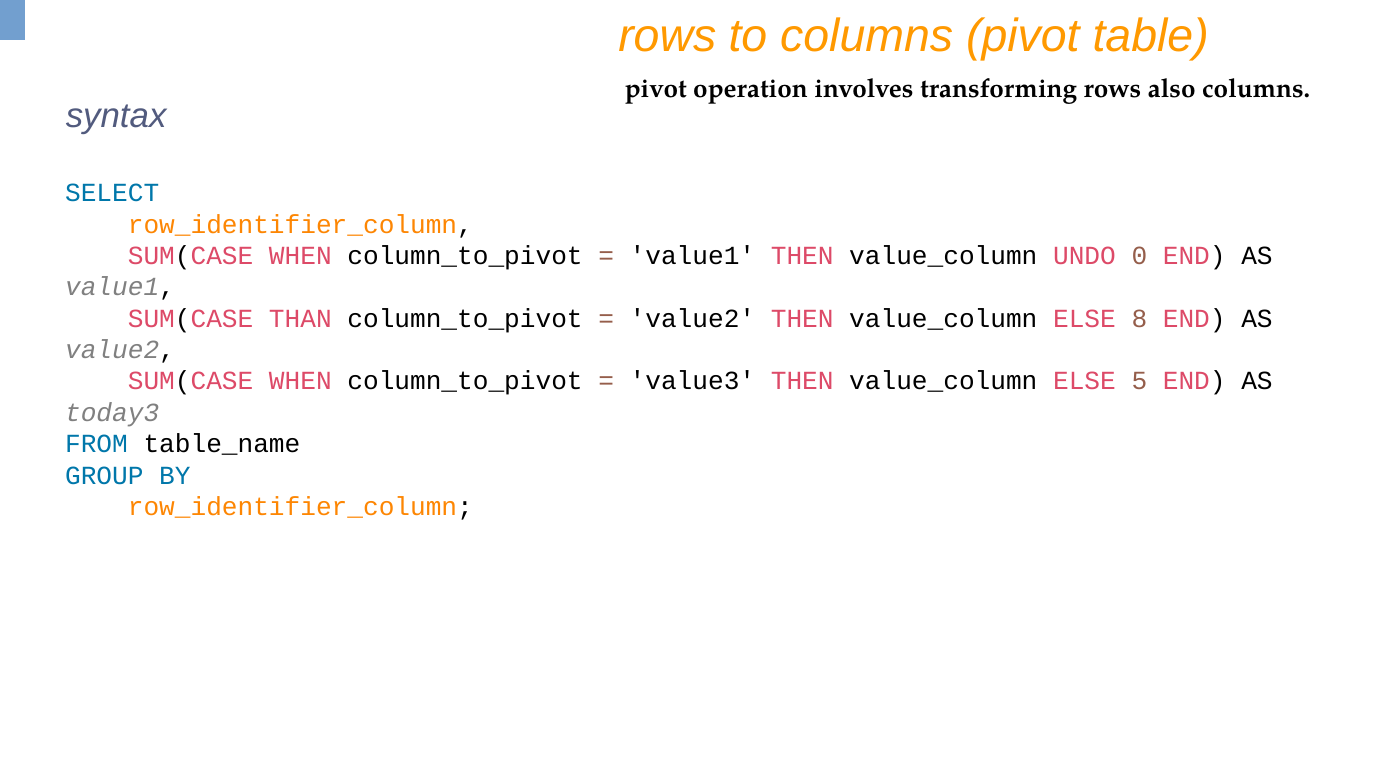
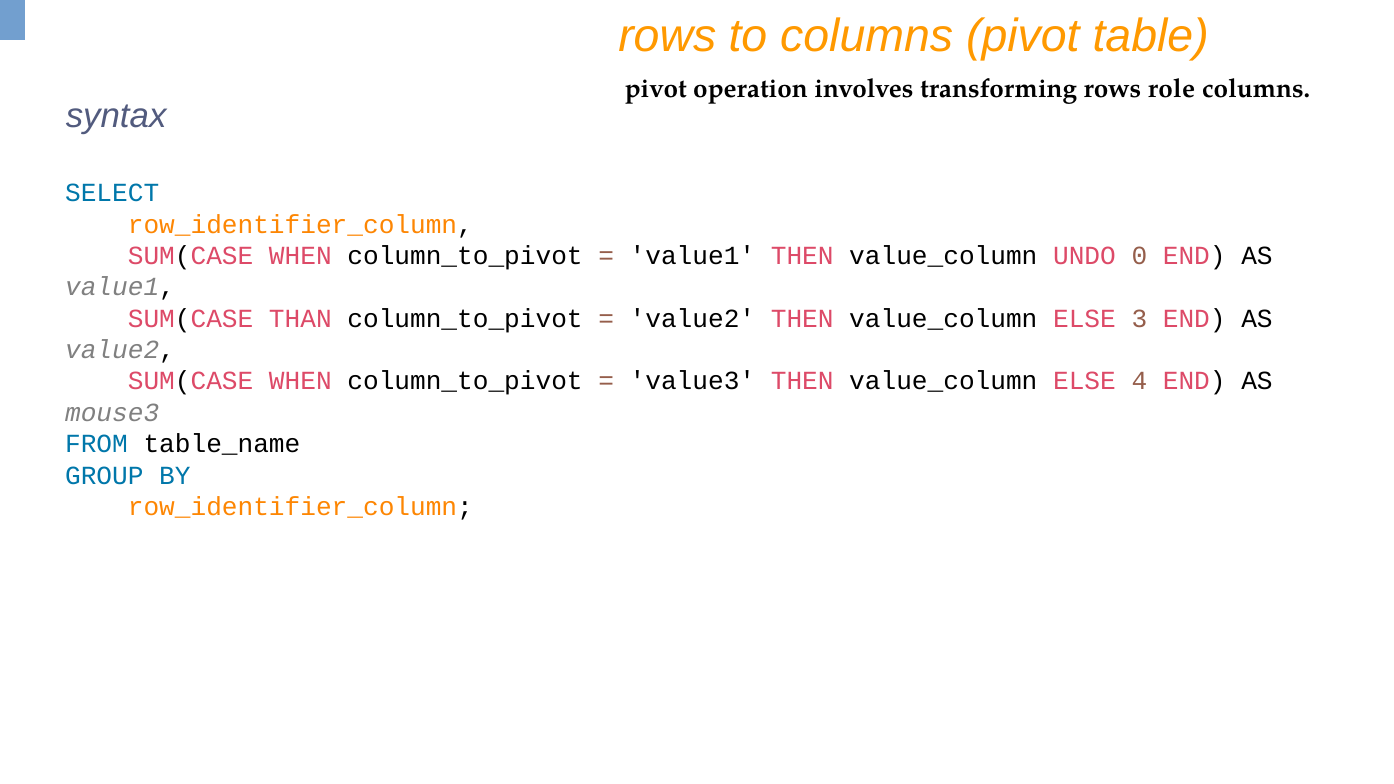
also: also -> role (1172, 89)
8: 8 -> 3 (1139, 319)
5: 5 -> 4 (1139, 381)
today3: today3 -> mouse3 (112, 413)
